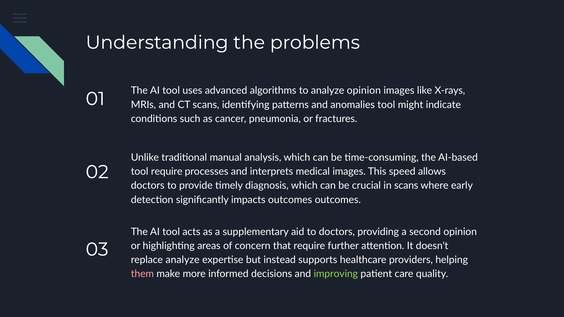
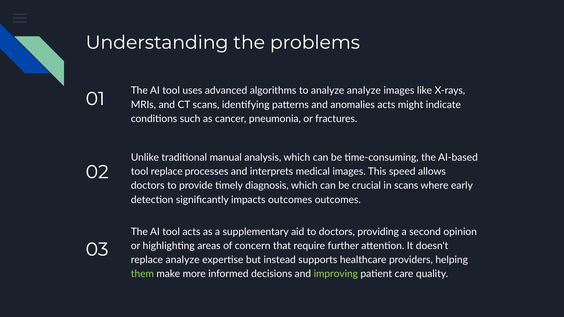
analyze opinion: opinion -> analyze (364, 91)
anomalies tool: tool -> acts (386, 105)
tool require: require -> replace (167, 172)
them colour: pink -> light green (142, 274)
